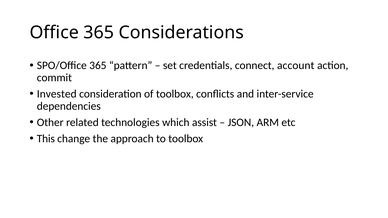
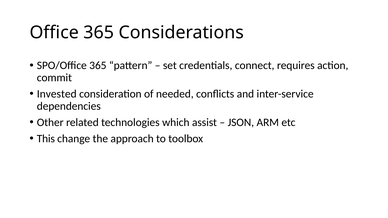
account: account -> requires (296, 66)
of toolbox: toolbox -> needed (175, 94)
